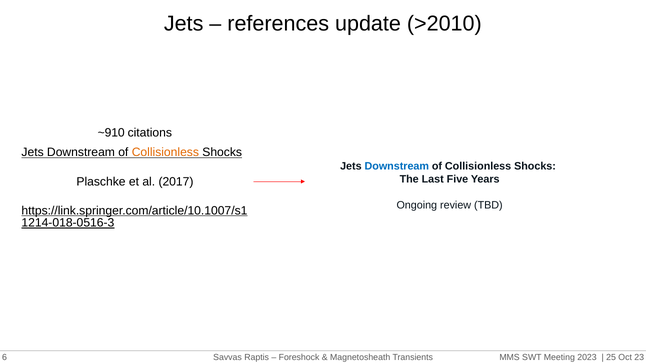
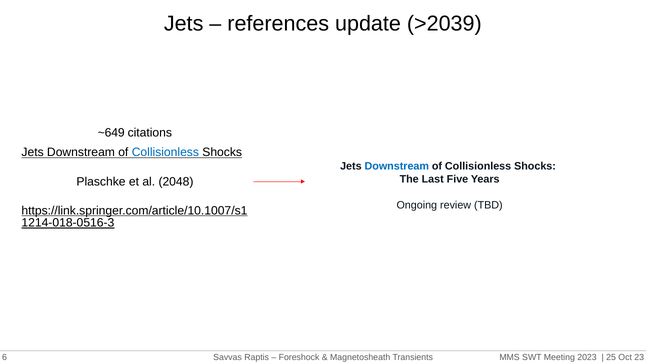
>2010: >2010 -> >2039 (444, 24)
~910: ~910 -> ~649 (111, 133)
Collisionless colour: orange -> blue (165, 153)
2017: 2017 -> 2048 (176, 182)
